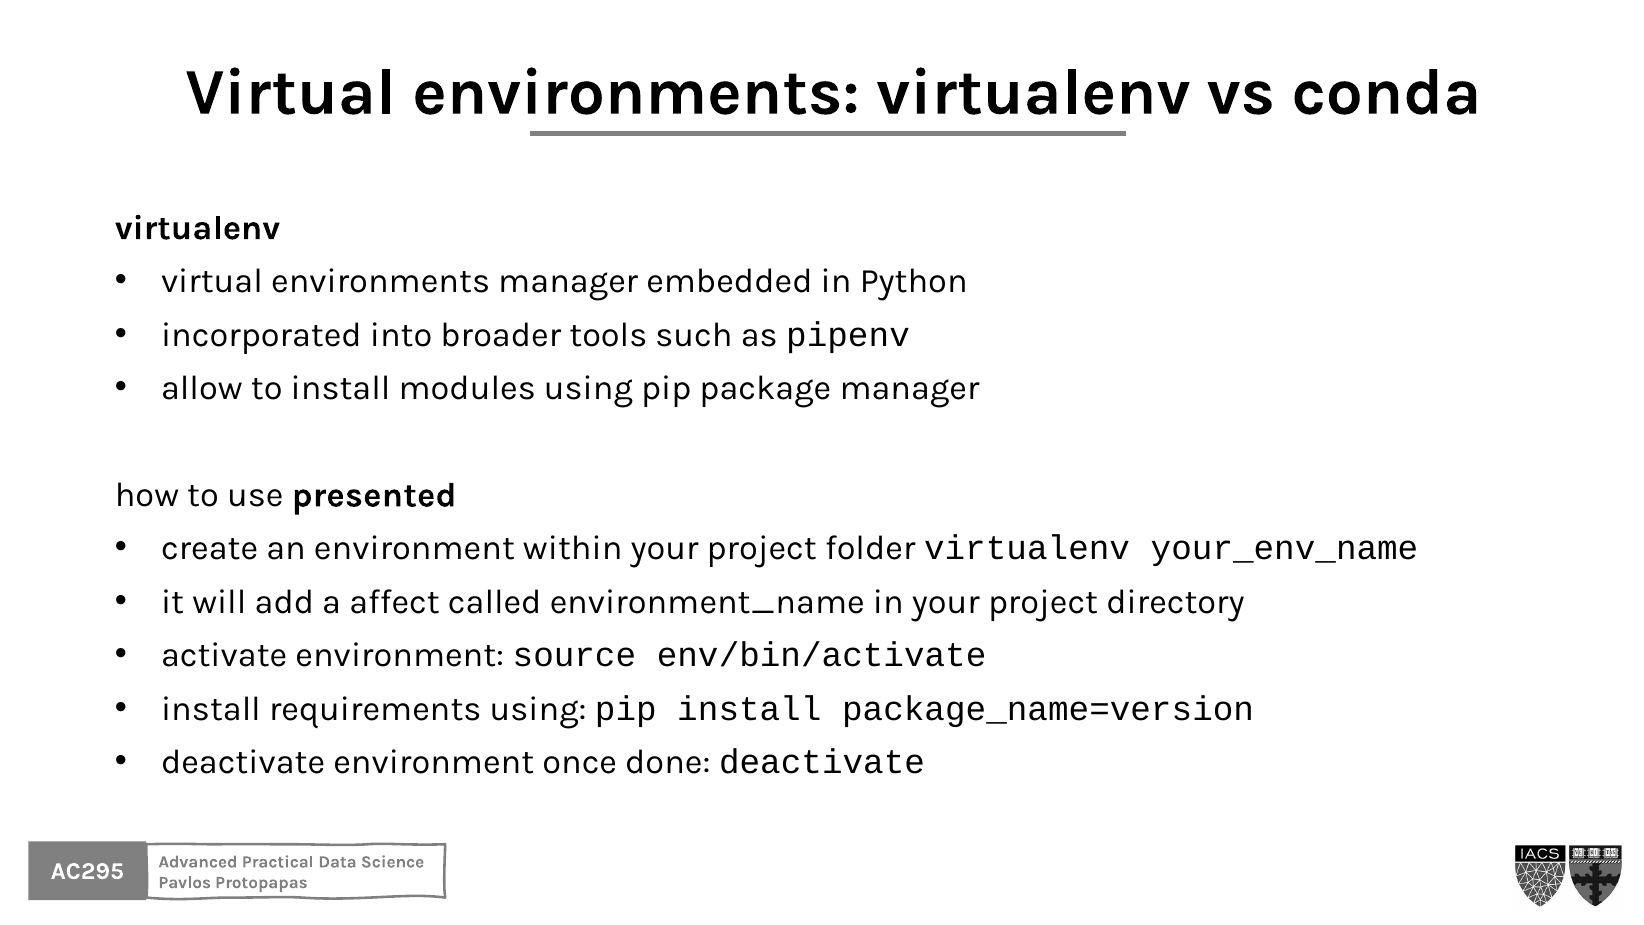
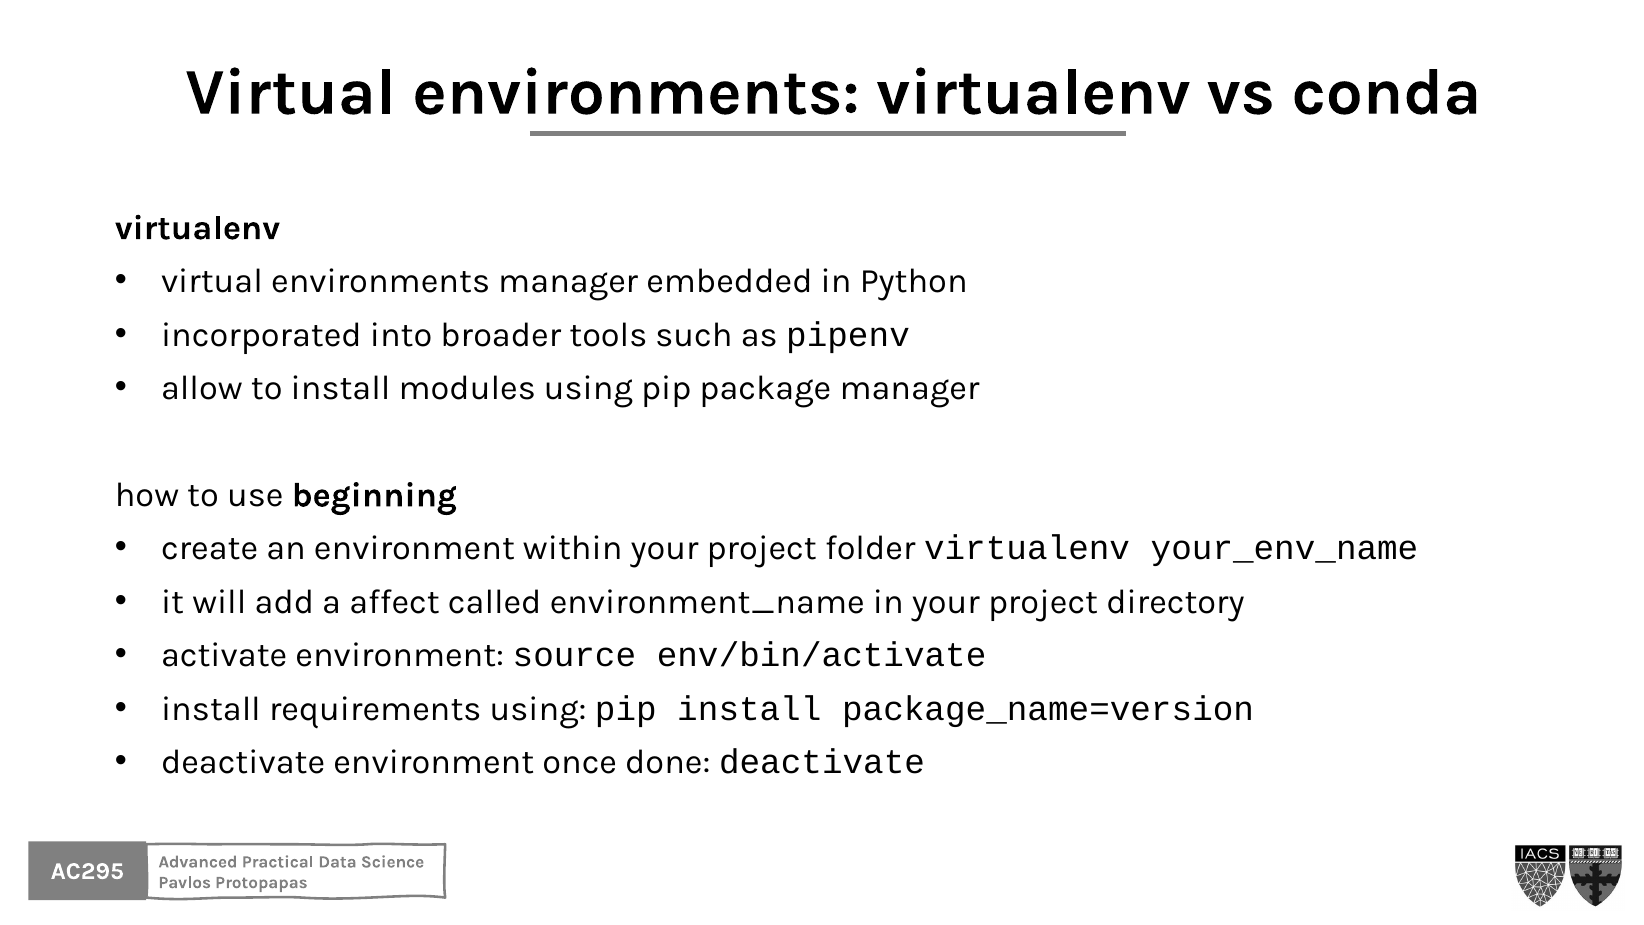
presented: presented -> beginning (374, 495)
